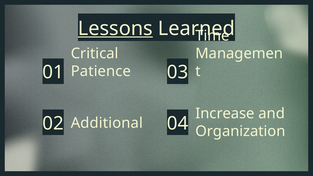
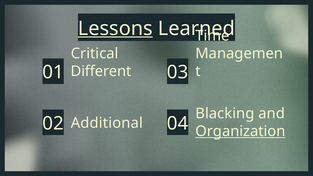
Patience: Patience -> Different (101, 71)
Increase: Increase -> Blacking (225, 114)
Organization underline: none -> present (240, 131)
